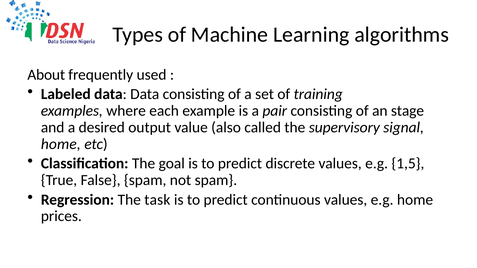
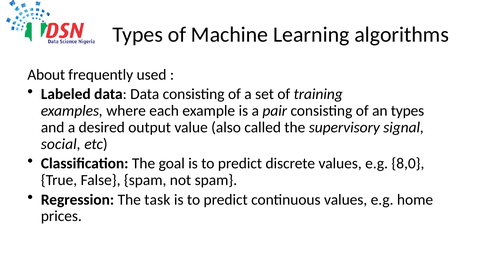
an stage: stage -> types (408, 111)
home: home -> social (61, 144)
1,5: 1,5 -> 8,0 (408, 164)
